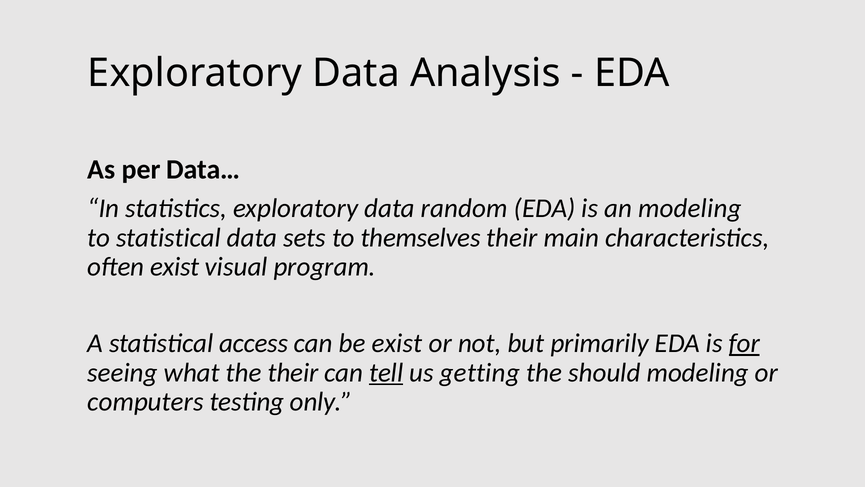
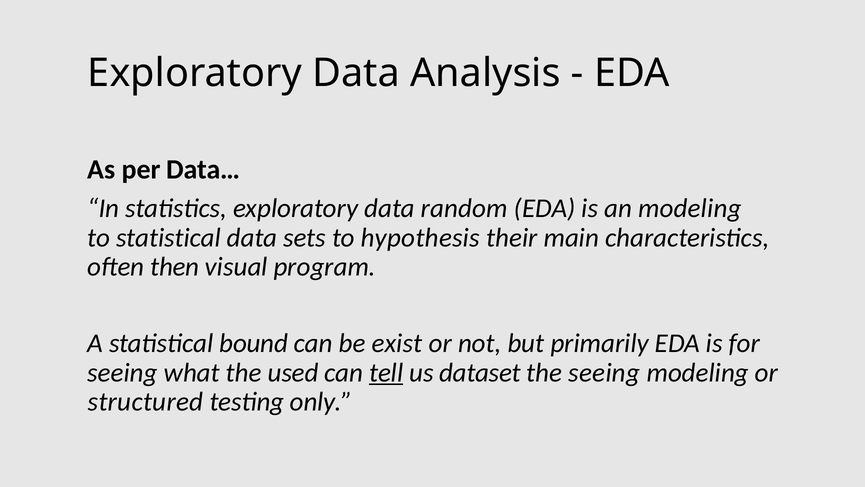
themselves: themselves -> hypothesis (420, 237)
often exist: exist -> then (175, 267)
access: access -> bound (254, 343)
for underline: present -> none (744, 343)
the their: their -> used (293, 372)
getting: getting -> dataset (480, 372)
the should: should -> seeing (604, 372)
computers: computers -> structured (145, 401)
